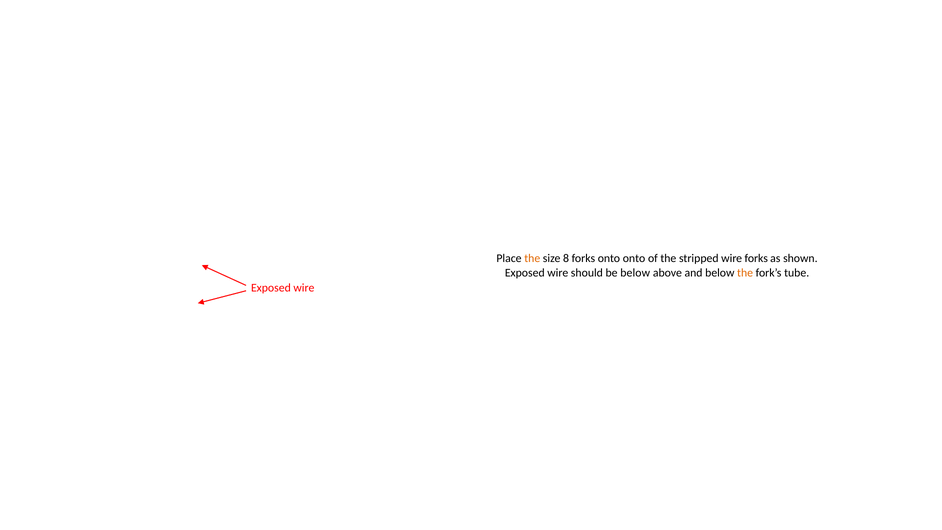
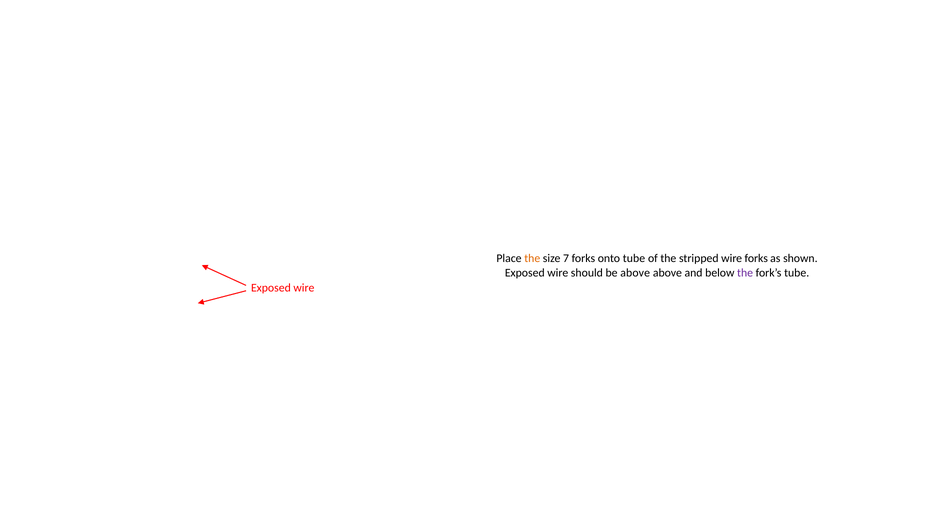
8: 8 -> 7 (566, 258)
onto onto: onto -> tube (634, 258)
be below: below -> above (635, 273)
the colour: orange -> purple (745, 273)
